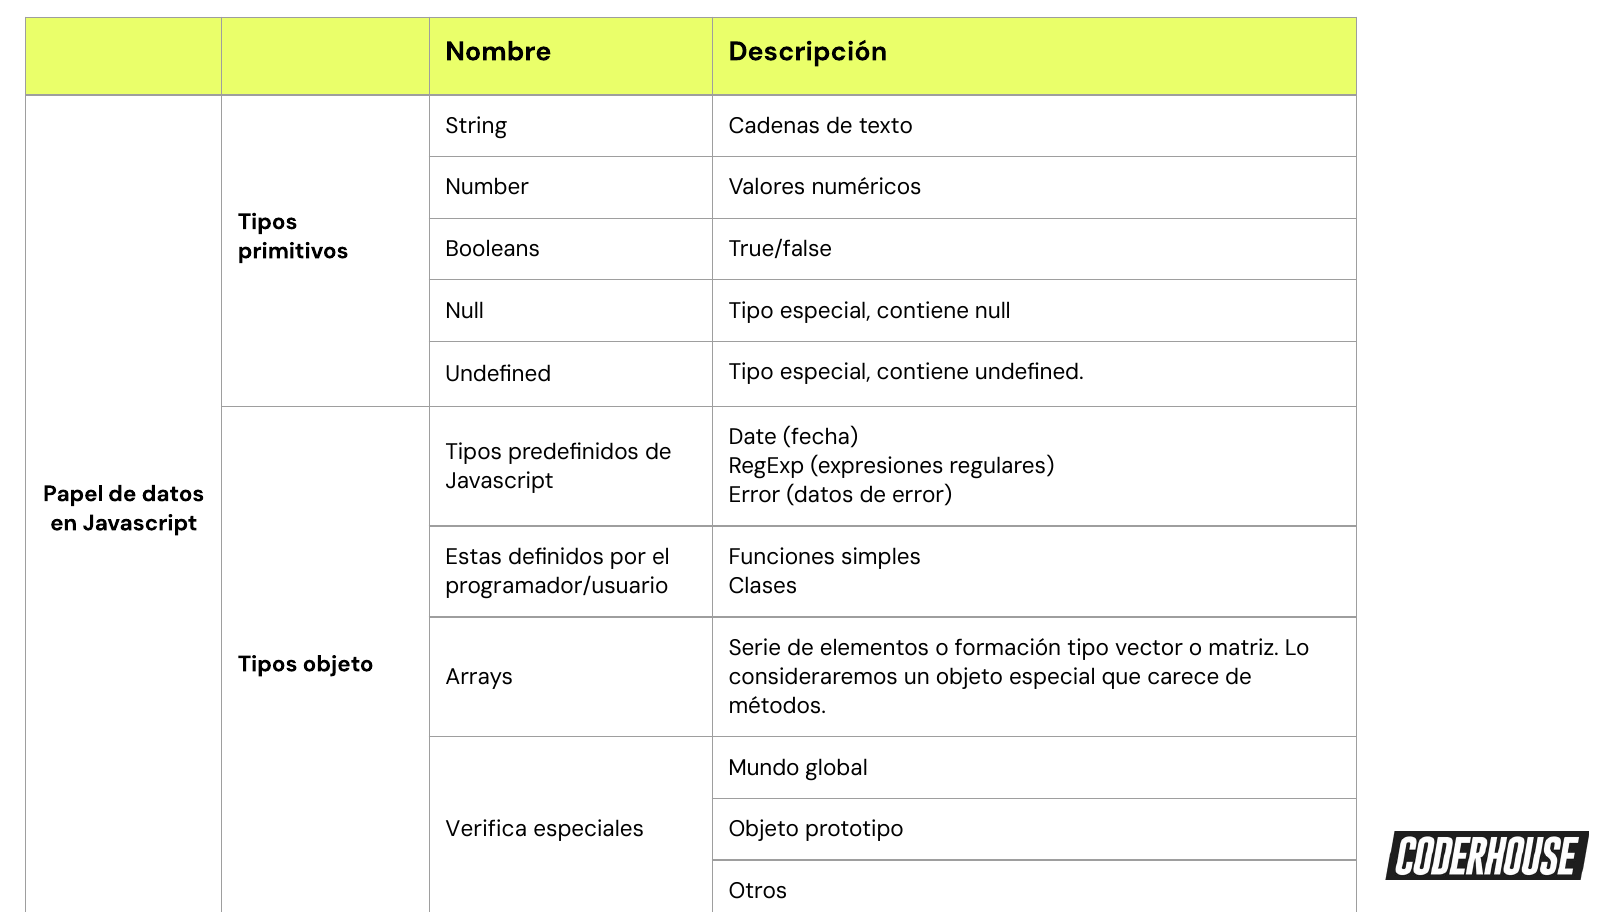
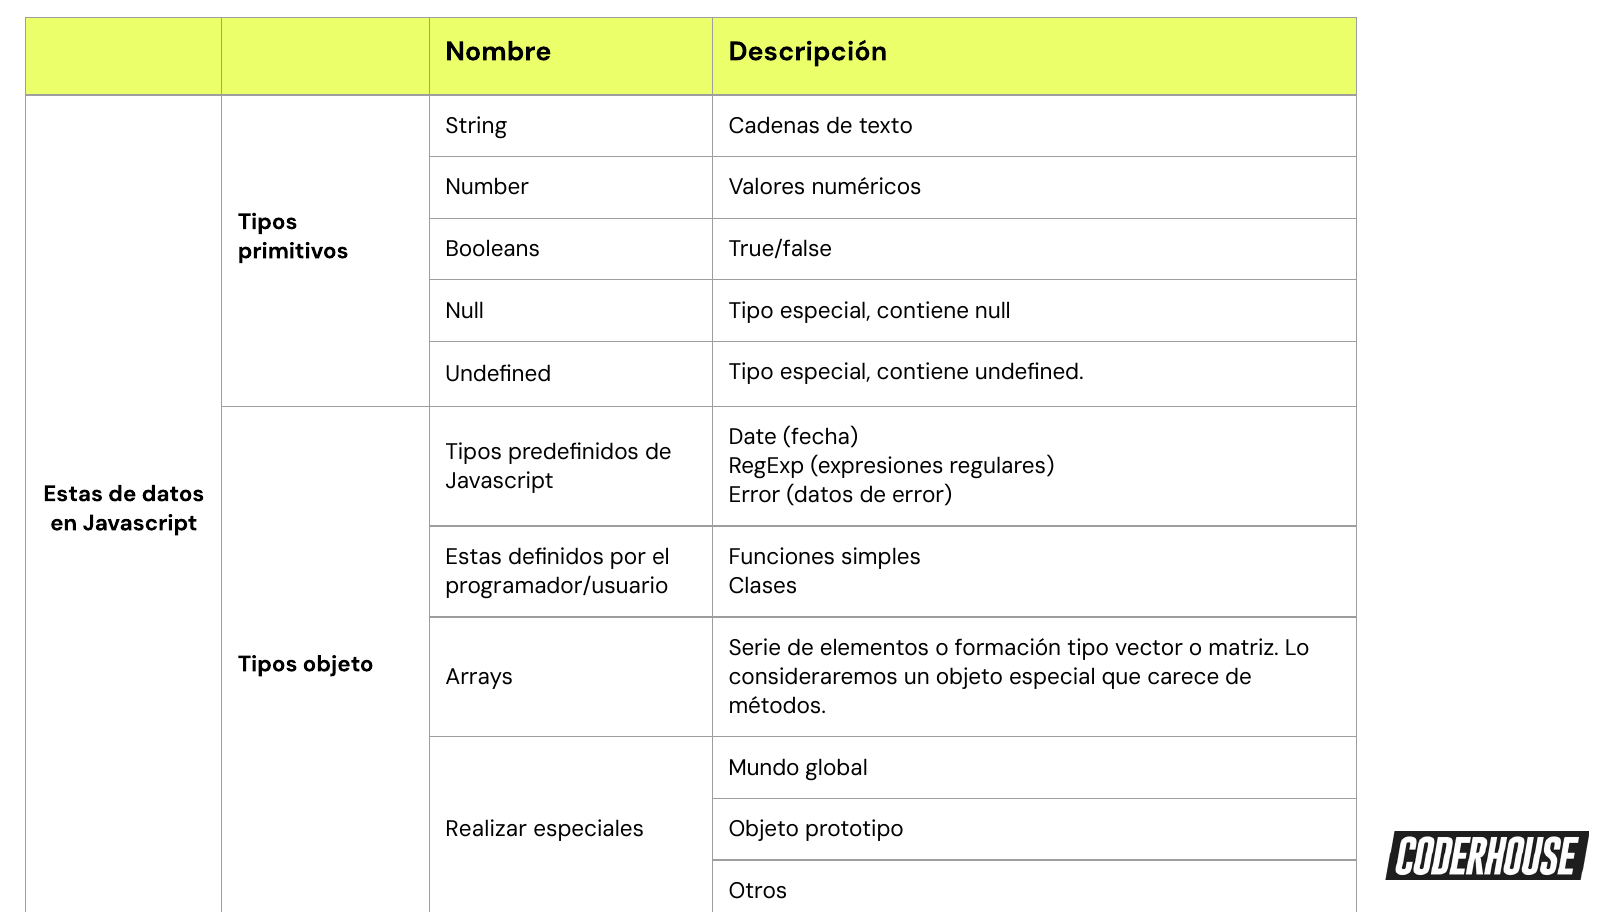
Papel: Papel -> Estas (73, 494)
Verifica: Verifica -> Realizar (486, 829)
